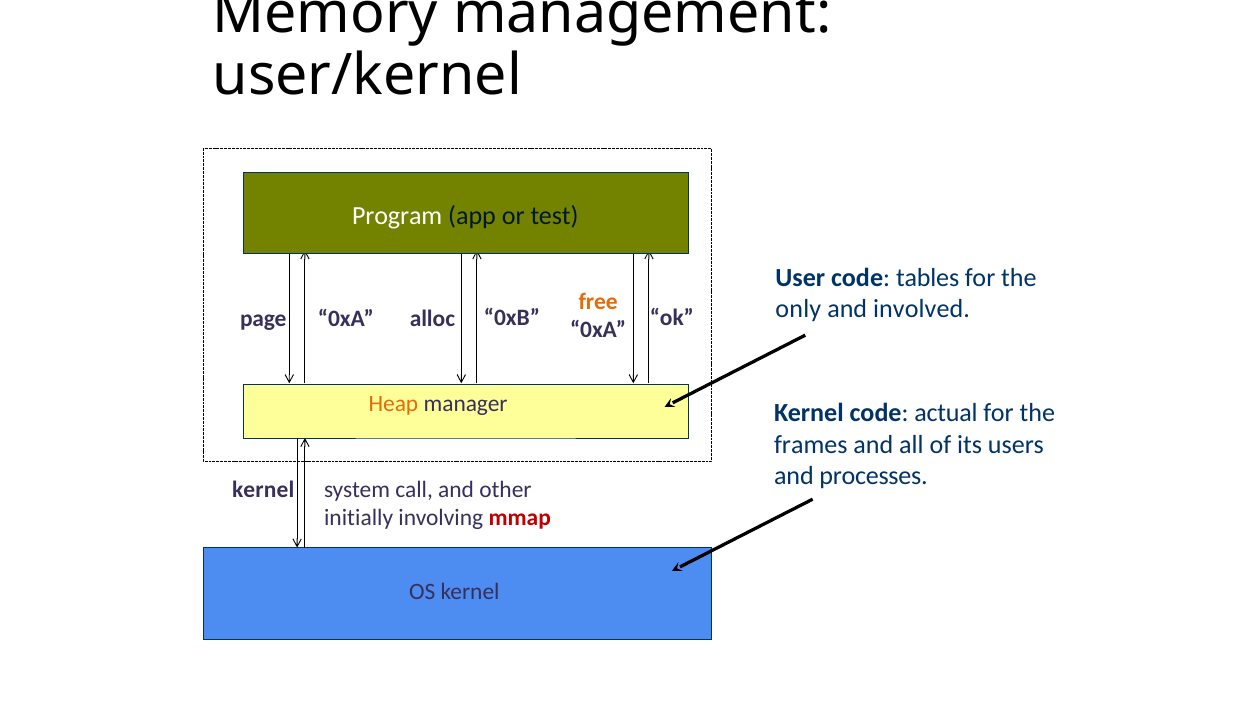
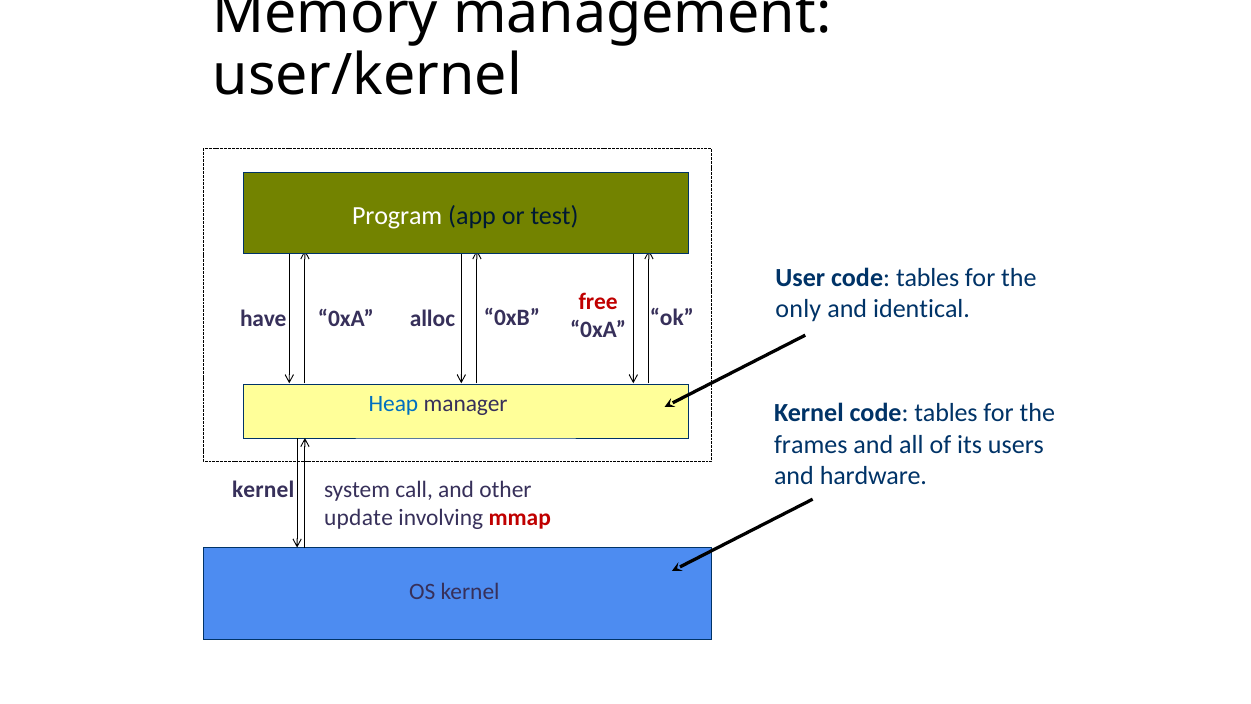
free colour: orange -> red (598, 302)
involved: involved -> identical (922, 309)
page: page -> have (263, 319)
Heap colour: orange -> blue (393, 403)
Kernel code actual: actual -> tables (946, 413)
processes: processes -> hardware (873, 476)
initially: initially -> update (359, 518)
